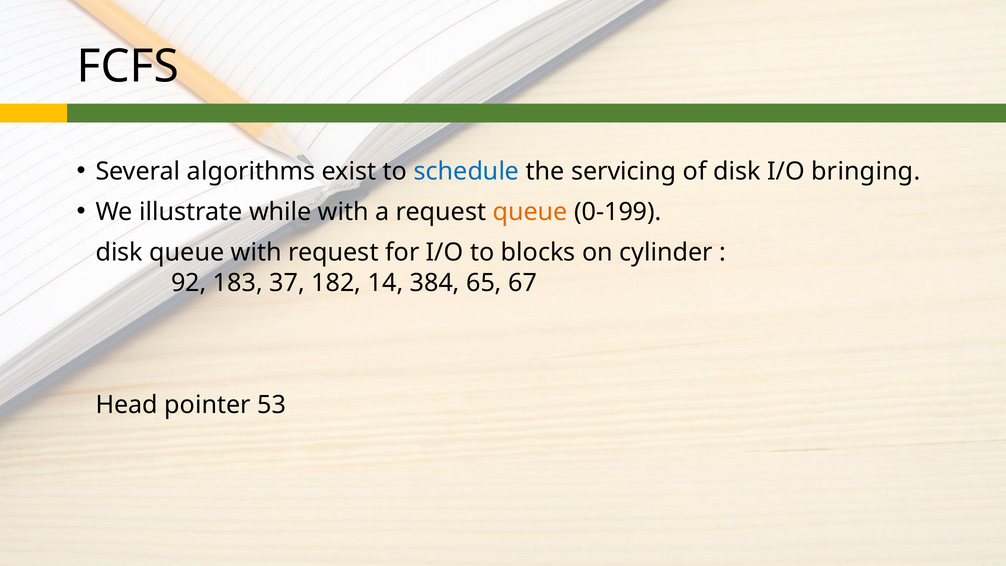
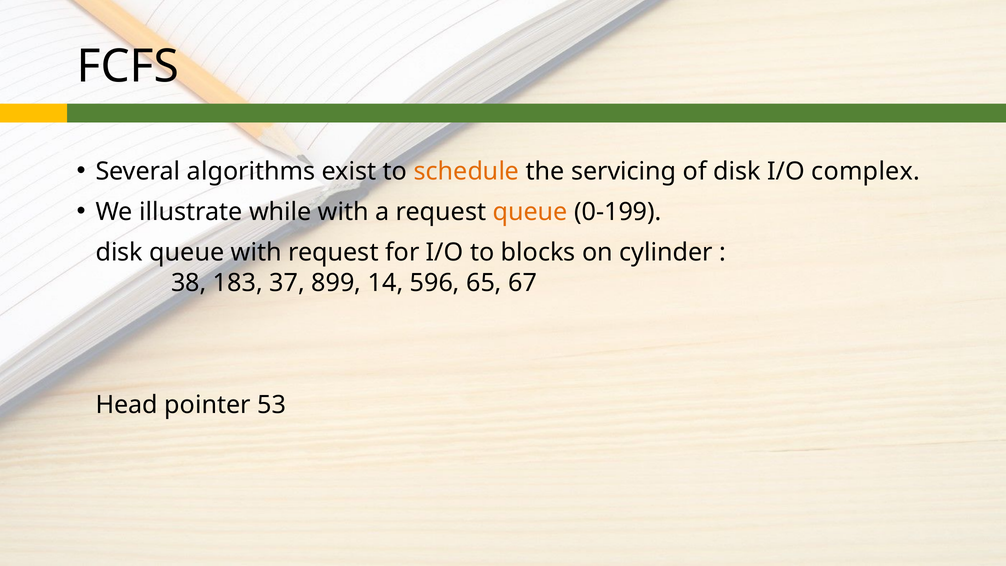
schedule colour: blue -> orange (466, 171)
bringing: bringing -> complex (866, 171)
92: 92 -> 38 (189, 283)
182: 182 -> 899 (336, 283)
384: 384 -> 596 (435, 283)
